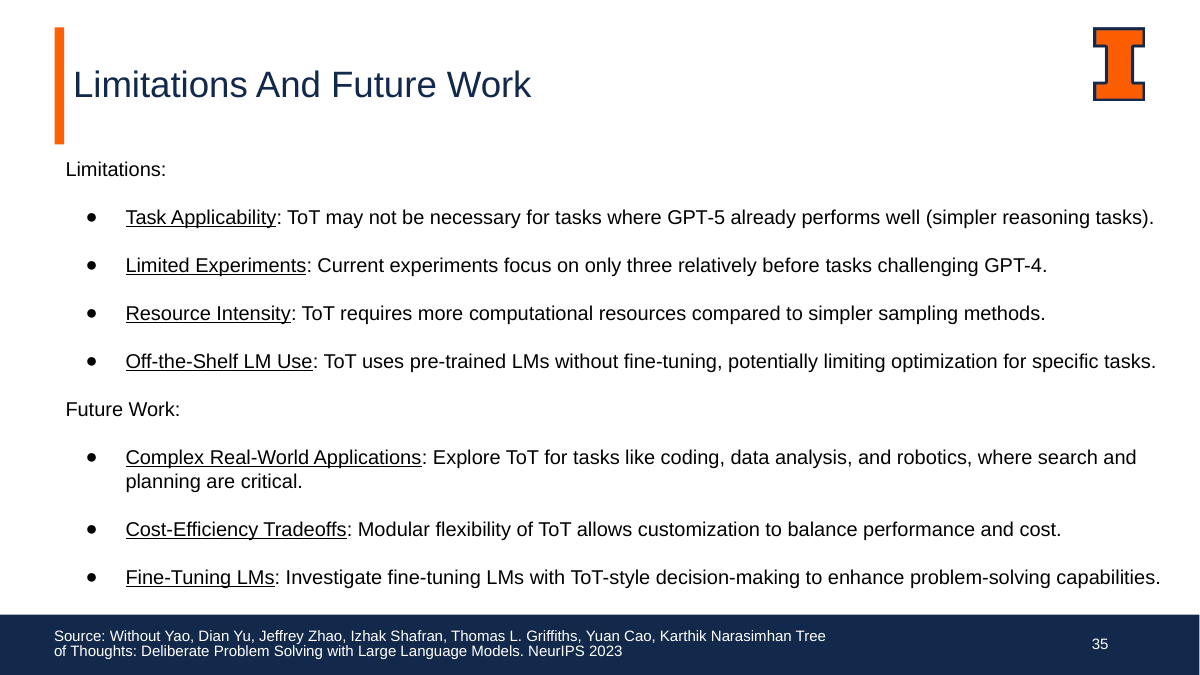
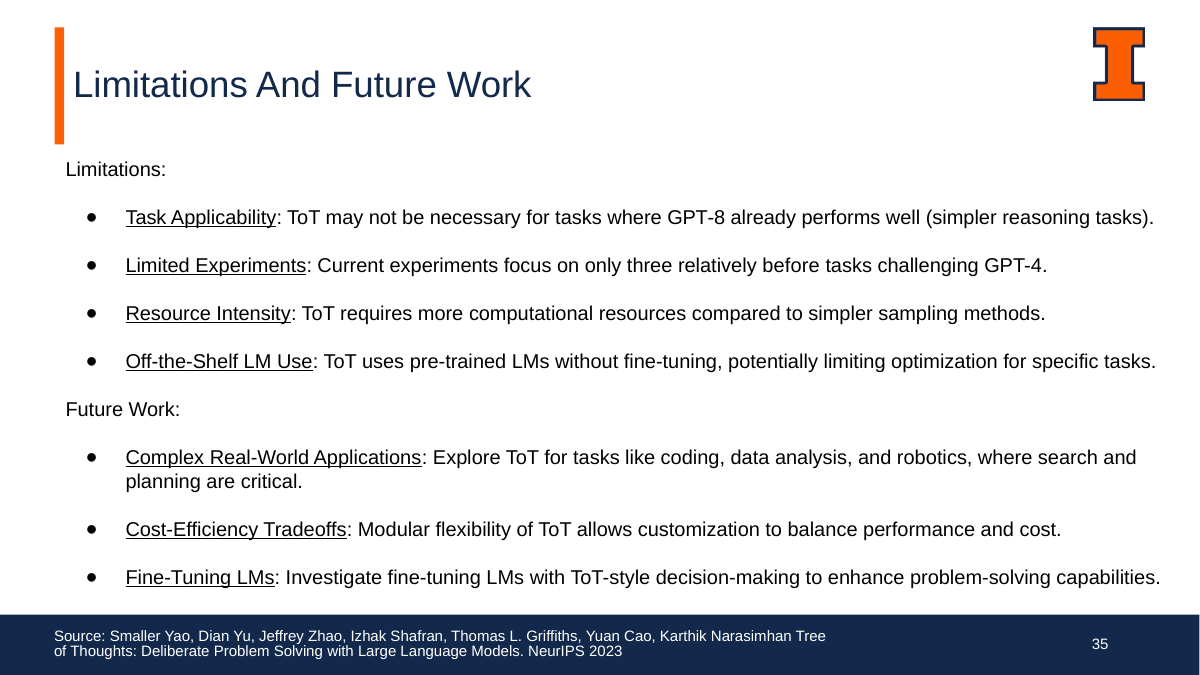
GPT-5: GPT-5 -> GPT-8 (696, 218)
Source Without: Without -> Smaller (135, 637)
